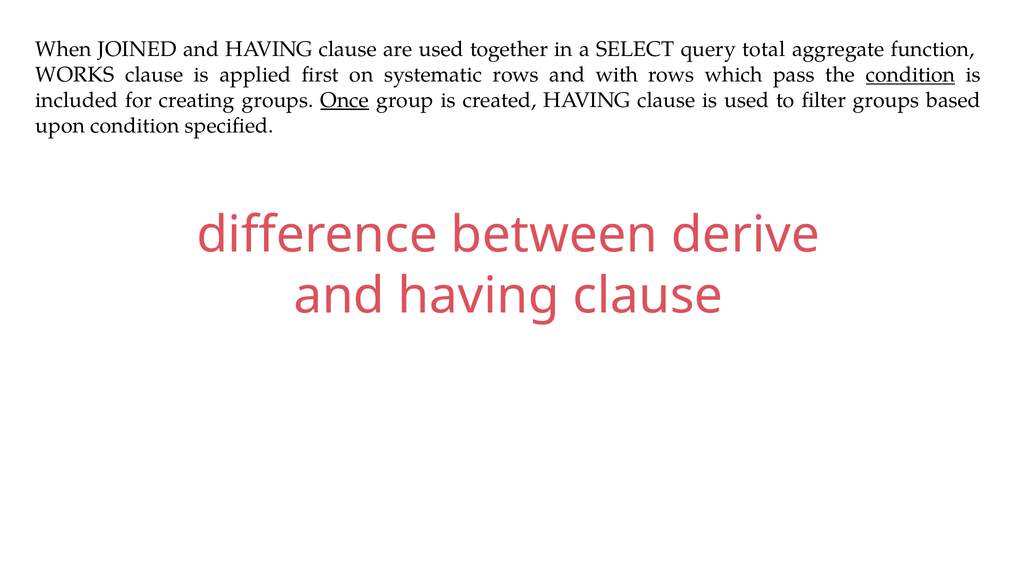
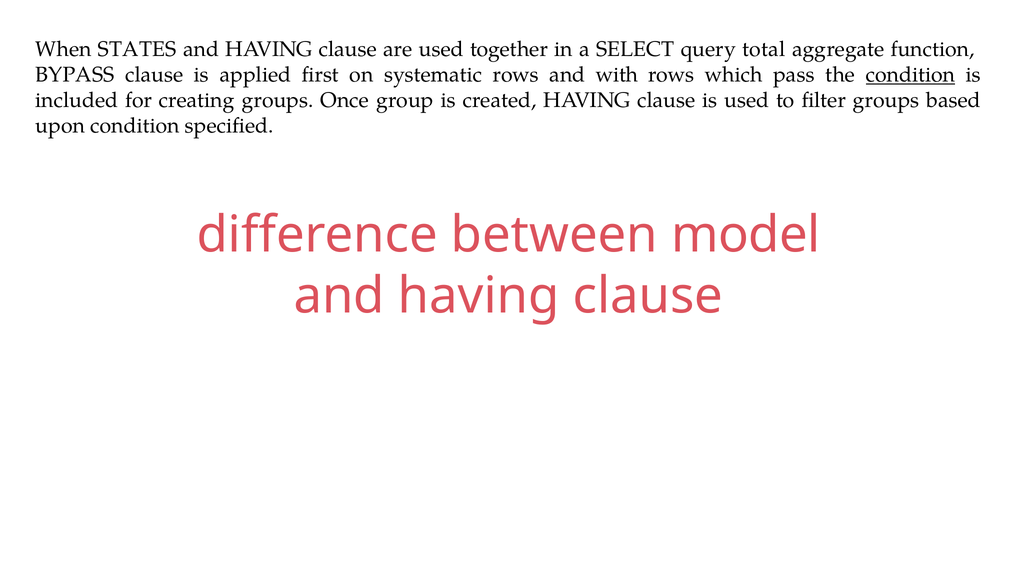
JOINED: JOINED -> STATES (137, 49)
WORKS: WORKS -> BYPASS (75, 75)
Once underline: present -> none (345, 100)
derive: derive -> model (746, 235)
